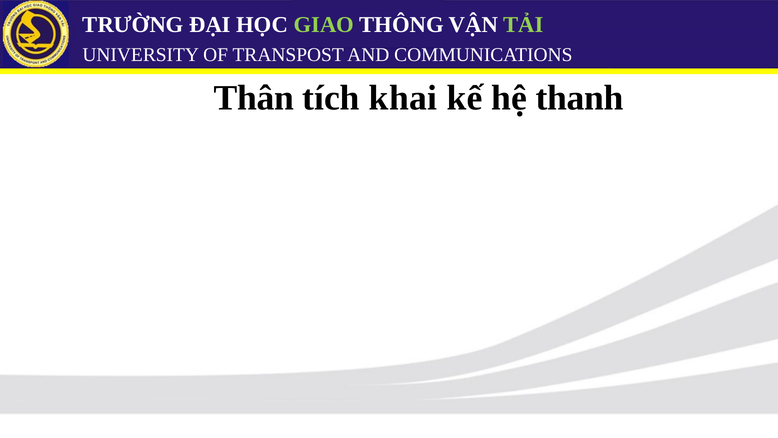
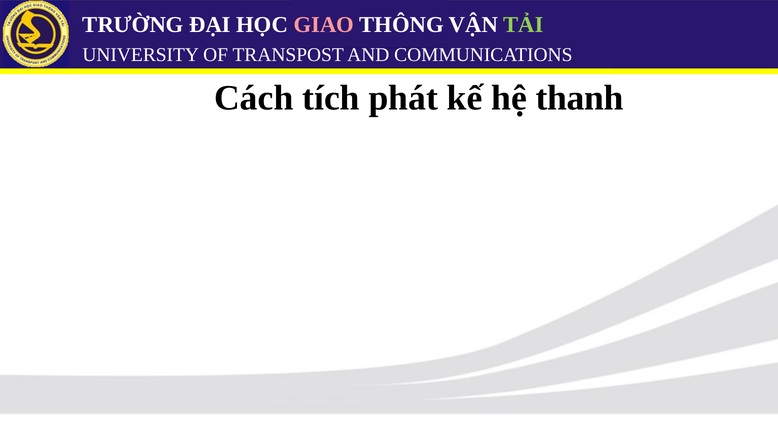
GIAO colour: light green -> pink (324, 25)
Thân: Thân -> Cách (254, 98)
khai: khai -> phát (403, 98)
